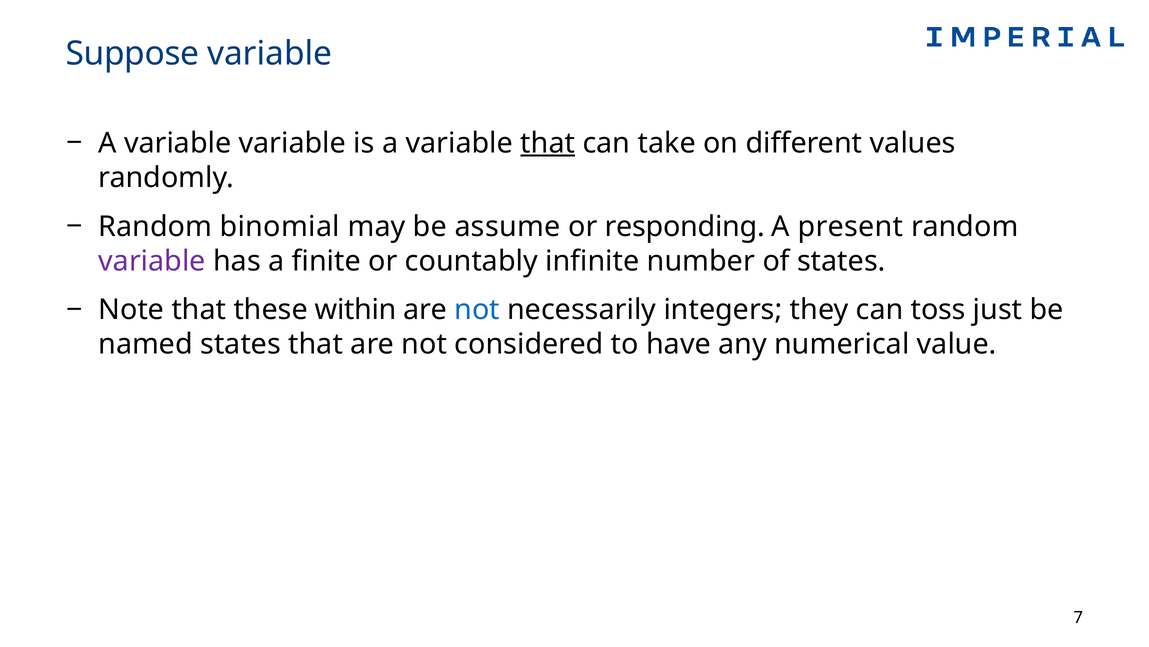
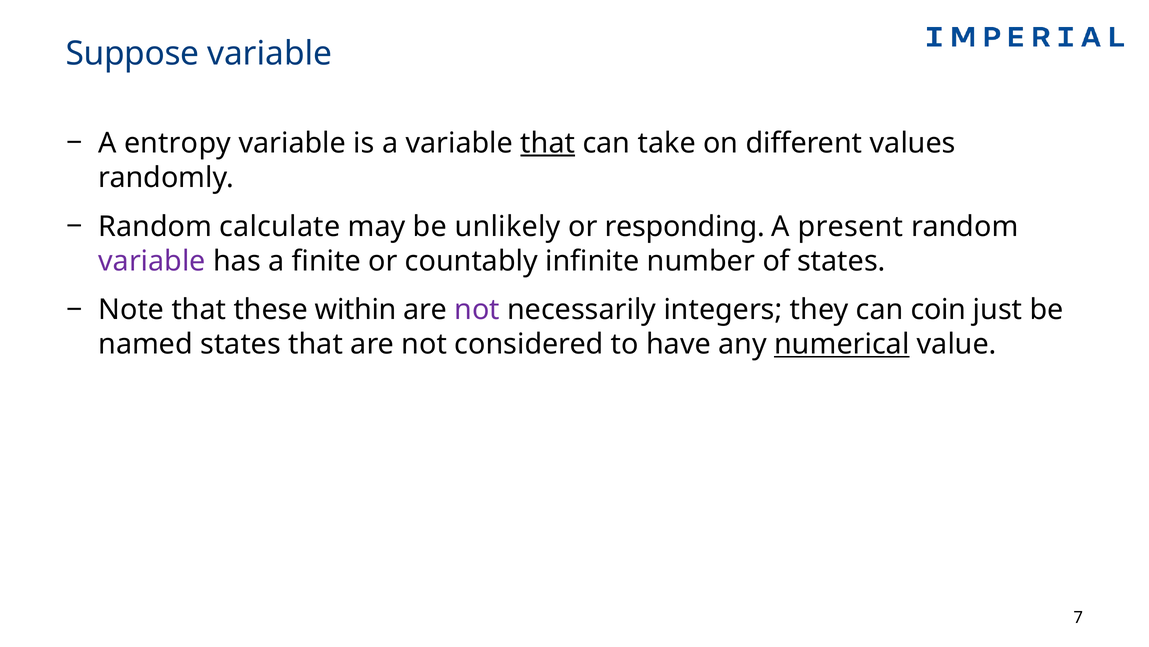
variable: variable -> entropy (178, 143)
binomial: binomial -> calculate (280, 226)
assume: assume -> unlikely (508, 226)
not colour: blue -> purple (477, 310)
toss: toss -> coin (938, 310)
numerical underline: none -> present (842, 344)
